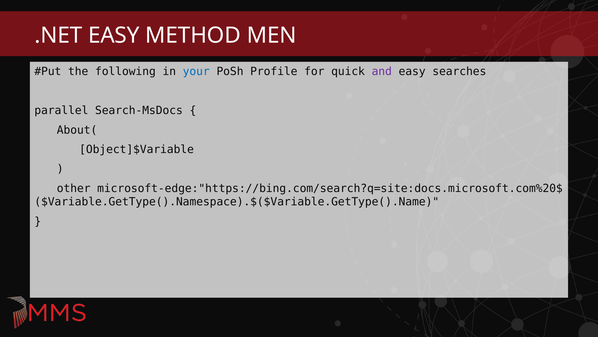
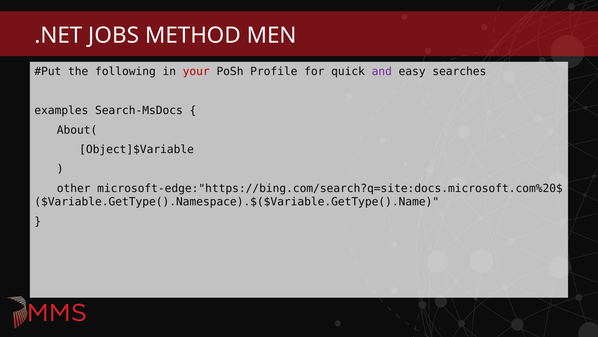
.NET EASY: EASY -> JOBS (114, 35)
your colour: blue -> red (196, 71)
parallel: parallel -> examples (61, 110)
